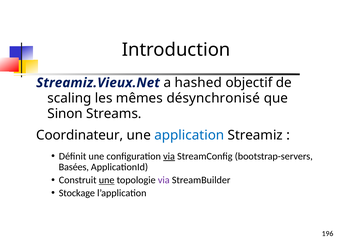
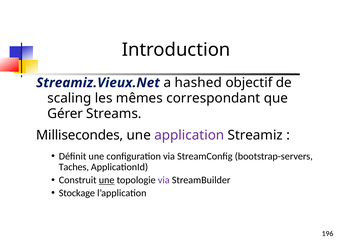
désynchronisé: désynchronisé -> correspondant (213, 98)
Sinon: Sinon -> Gérer (65, 114)
Coordinateur: Coordinateur -> Millisecondes (80, 135)
application colour: blue -> purple (189, 135)
via underline: present -> none (169, 156)
Basées: Basées -> Taches (74, 167)
